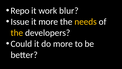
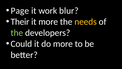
Repo: Repo -> Page (20, 11)
Issue: Issue -> Their (20, 22)
the colour: yellow -> light green (17, 33)
